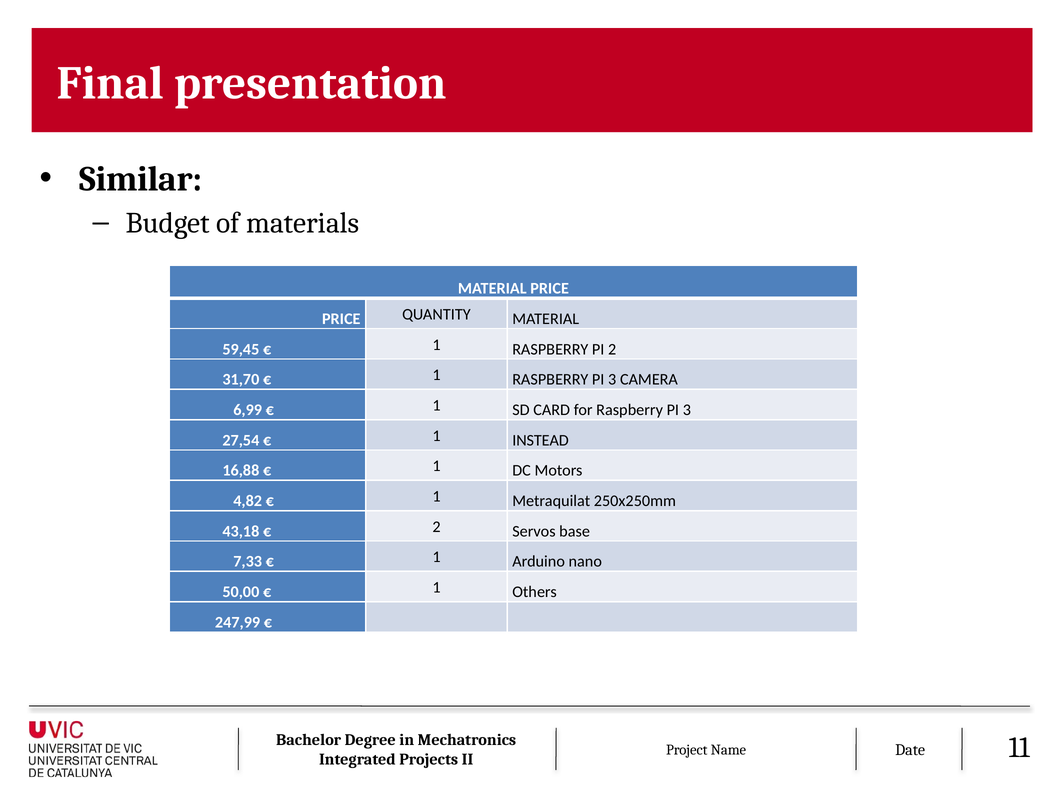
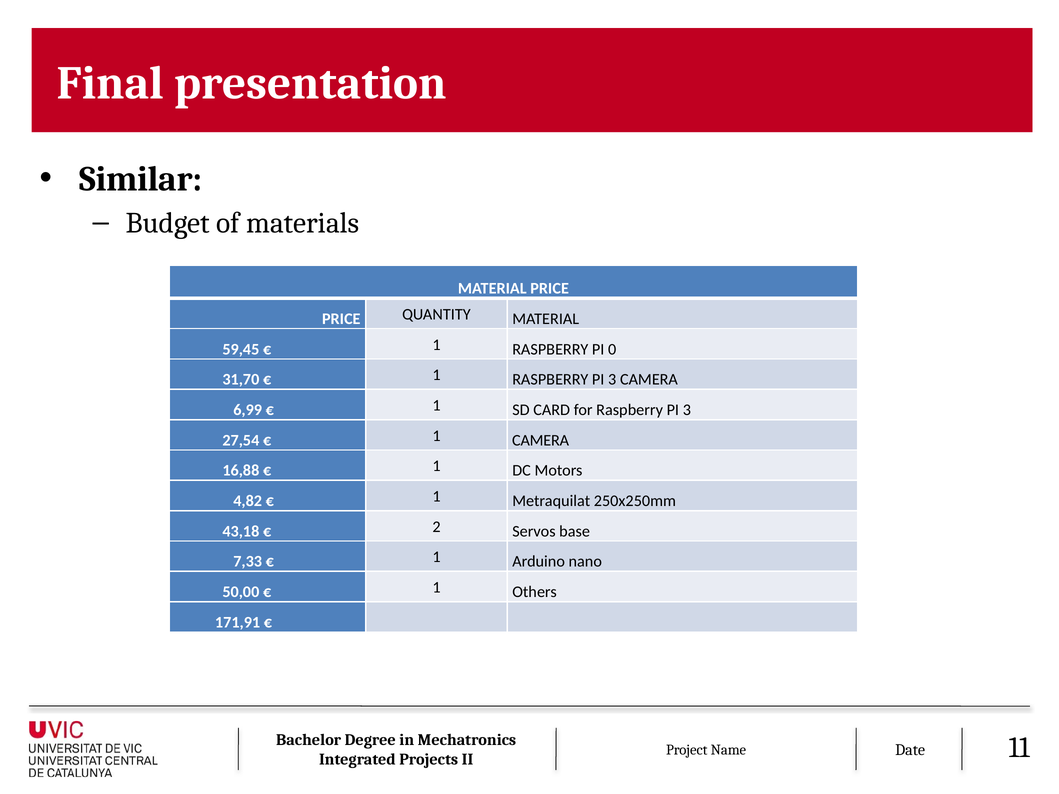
PI 2: 2 -> 0 (612, 349)
1 INSTEAD: INSTEAD -> CAMERA (541, 440)
247,99: 247,99 -> 171,91 (238, 622)
